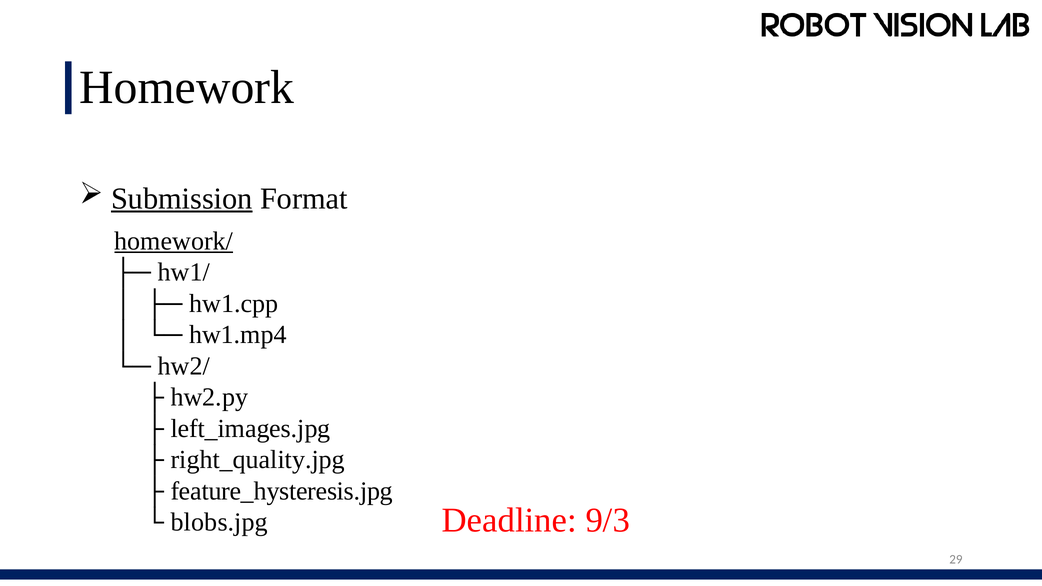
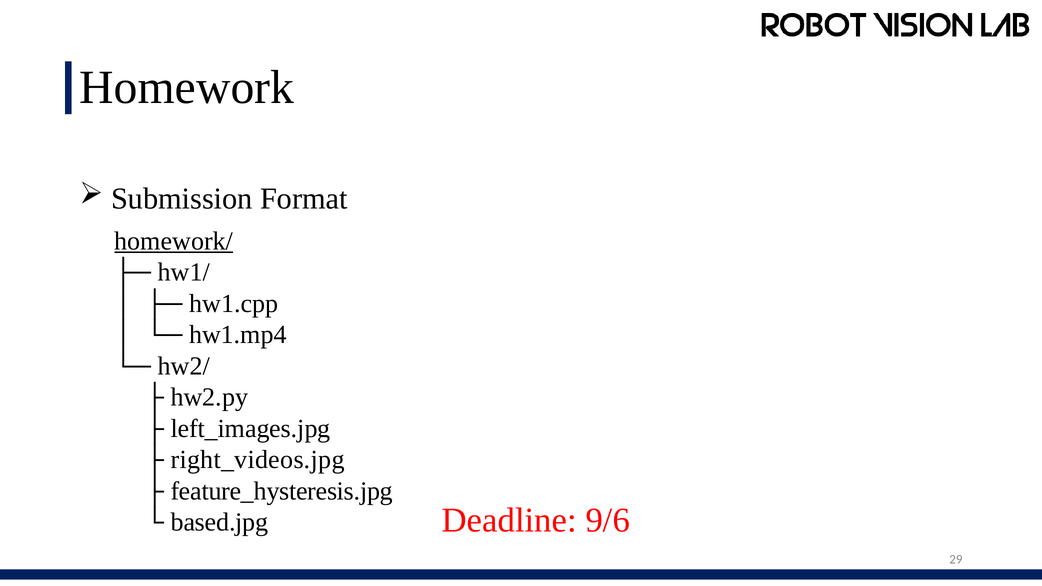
Submission underline: present -> none (182, 199)
right_quality.jpg: right_quality.jpg -> right_videos.jpg (258, 460)
blobs.jpg: blobs.jpg -> based.jpg (219, 522)
9/3: 9/3 -> 9/6 (608, 520)
